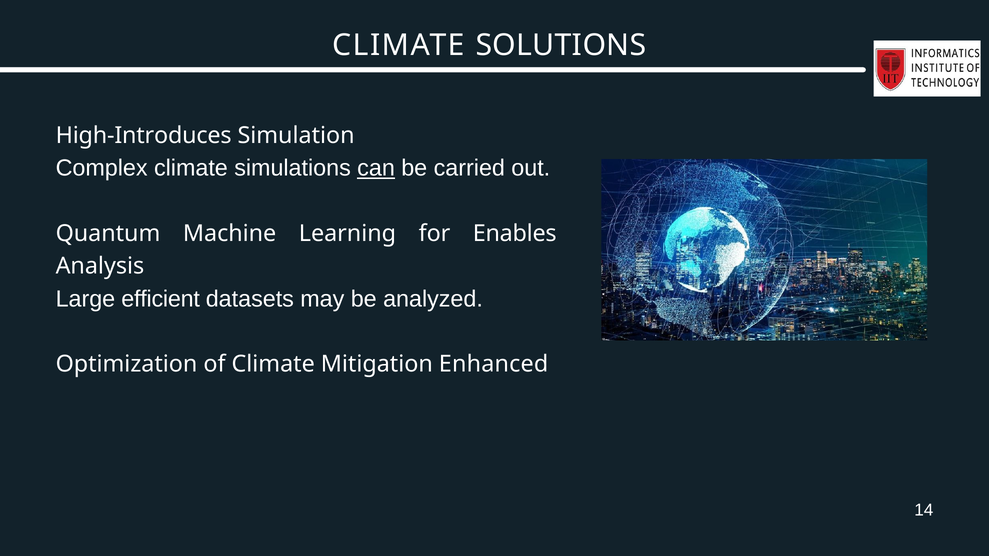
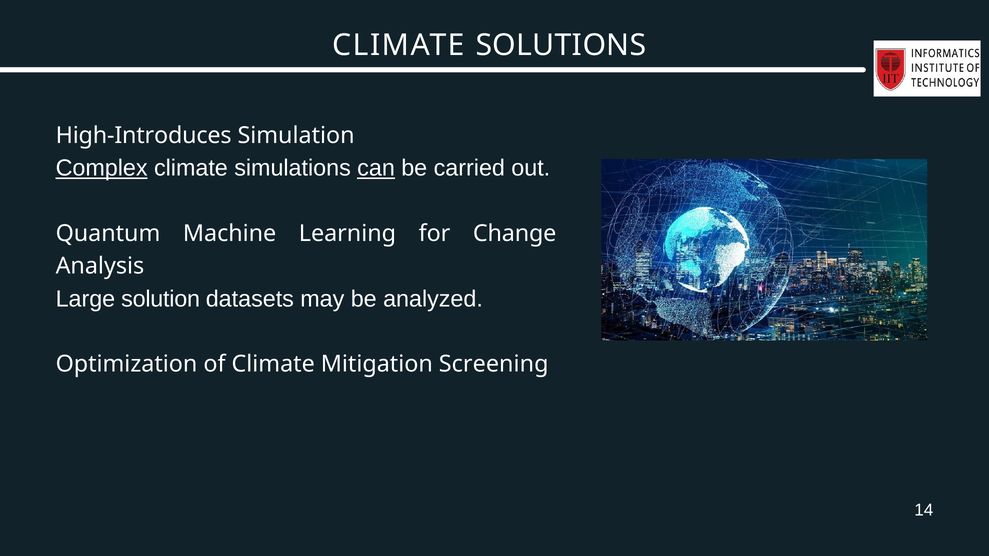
Complex underline: none -> present (102, 168)
Enables: Enables -> Change (515, 234)
efficient: efficient -> solution (161, 299)
Enhanced: Enhanced -> Screening (494, 364)
